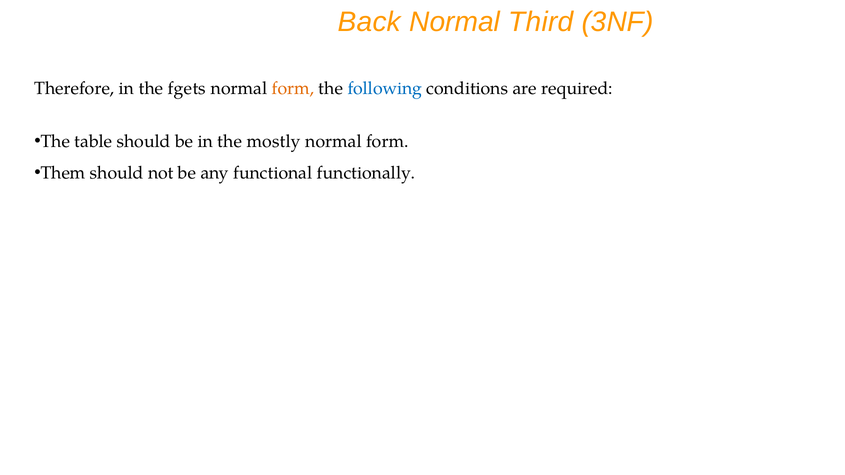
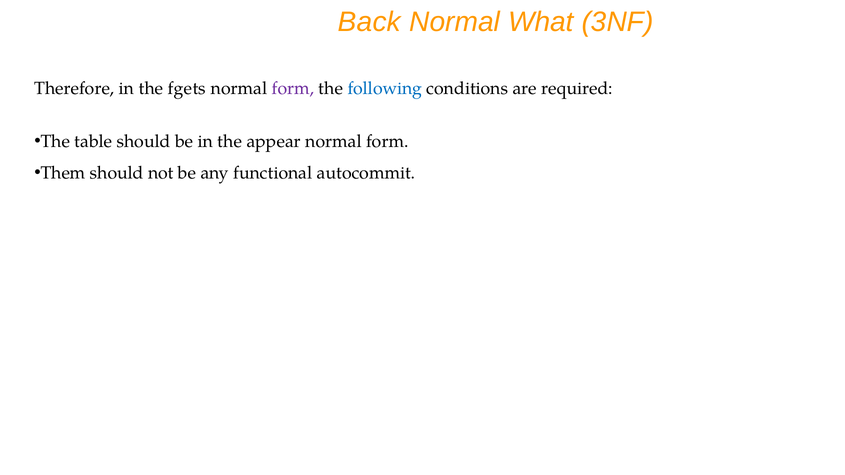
Third: Third -> What (541, 22)
form colour: orange -> purple (293, 89)
mostly: mostly -> appear (274, 142)
functionally: functionally -> autocommit (366, 173)
